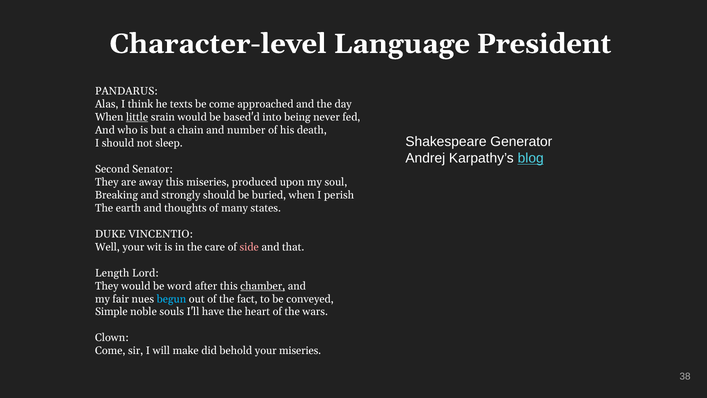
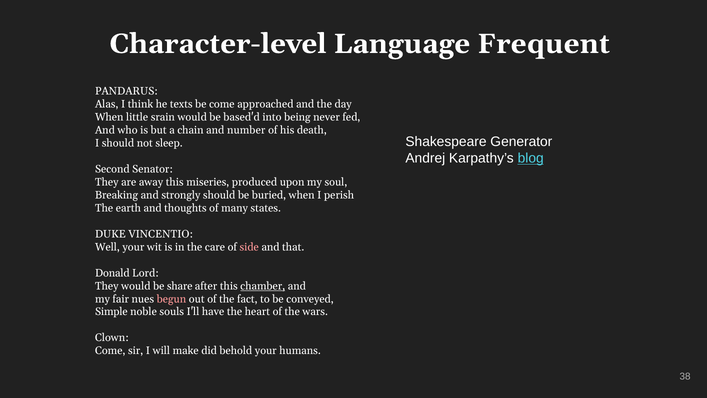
President: President -> Frequent (544, 44)
little underline: present -> none (137, 117)
Length: Length -> Donald (112, 273)
word: word -> share (180, 286)
begun colour: light blue -> pink (171, 299)
your miseries: miseries -> humans (300, 351)
